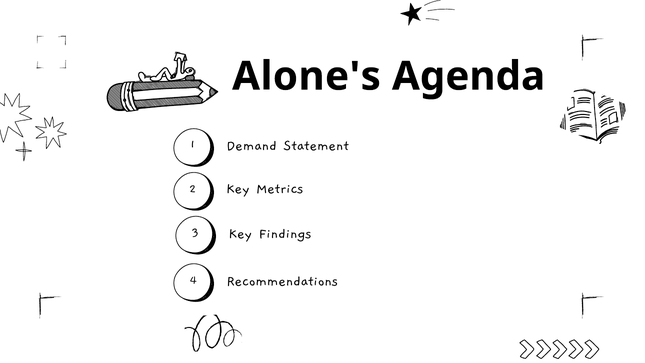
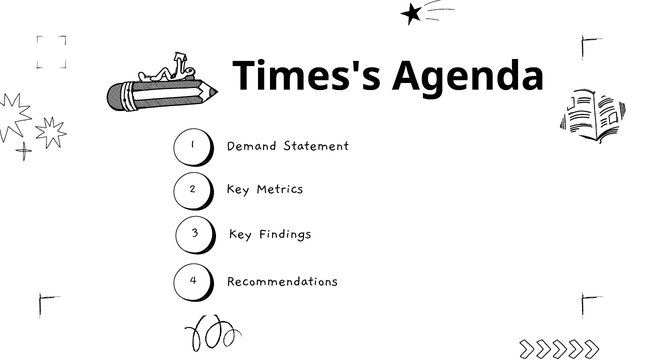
Alone's: Alone's -> Times's (307, 76)
